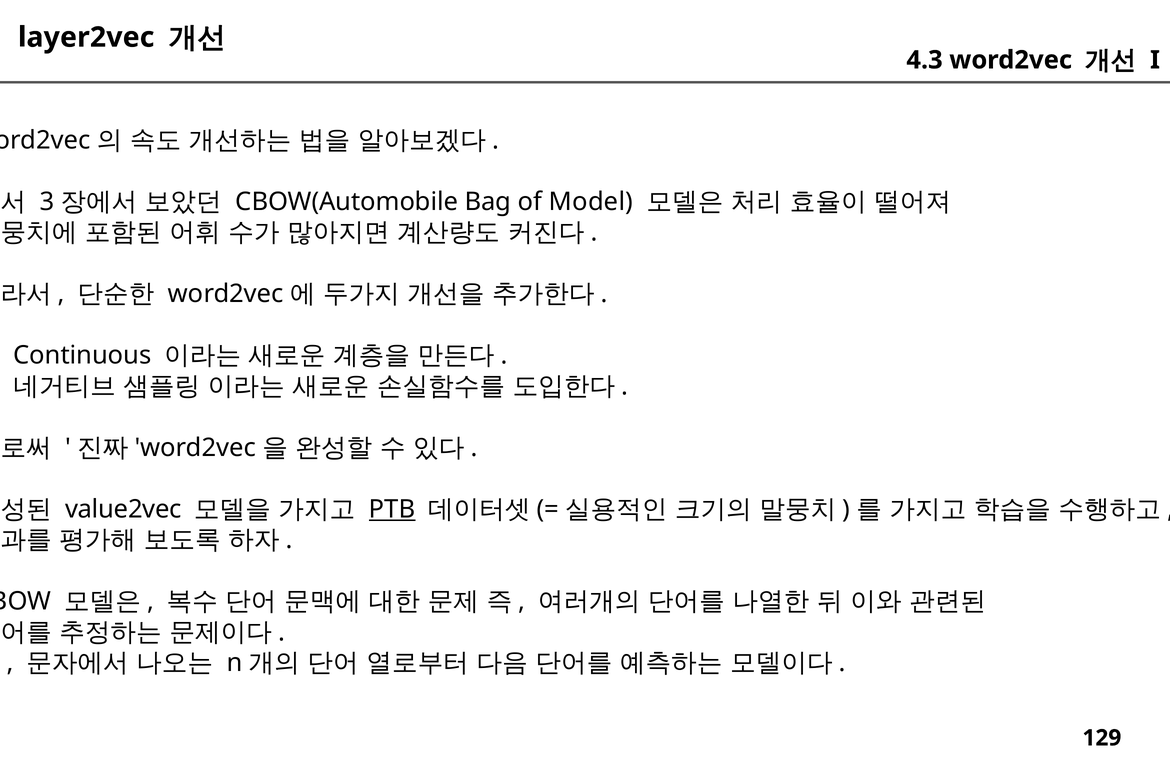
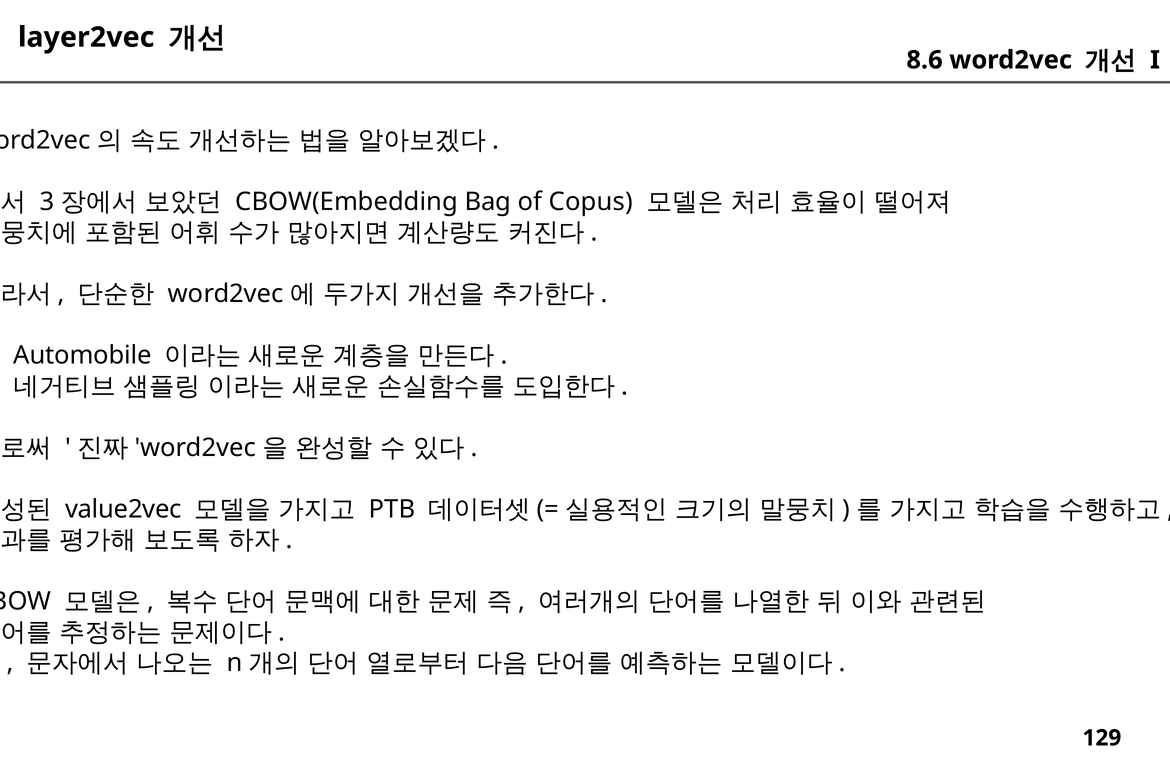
4.3: 4.3 -> 8.6 (925, 60)
CBOW(Automobile: CBOW(Automobile -> CBOW(Embedding (347, 201)
Model: Model -> Copus (591, 201)
Continuous: Continuous -> Automobile (82, 355)
PTB underline: present -> none (392, 509)
